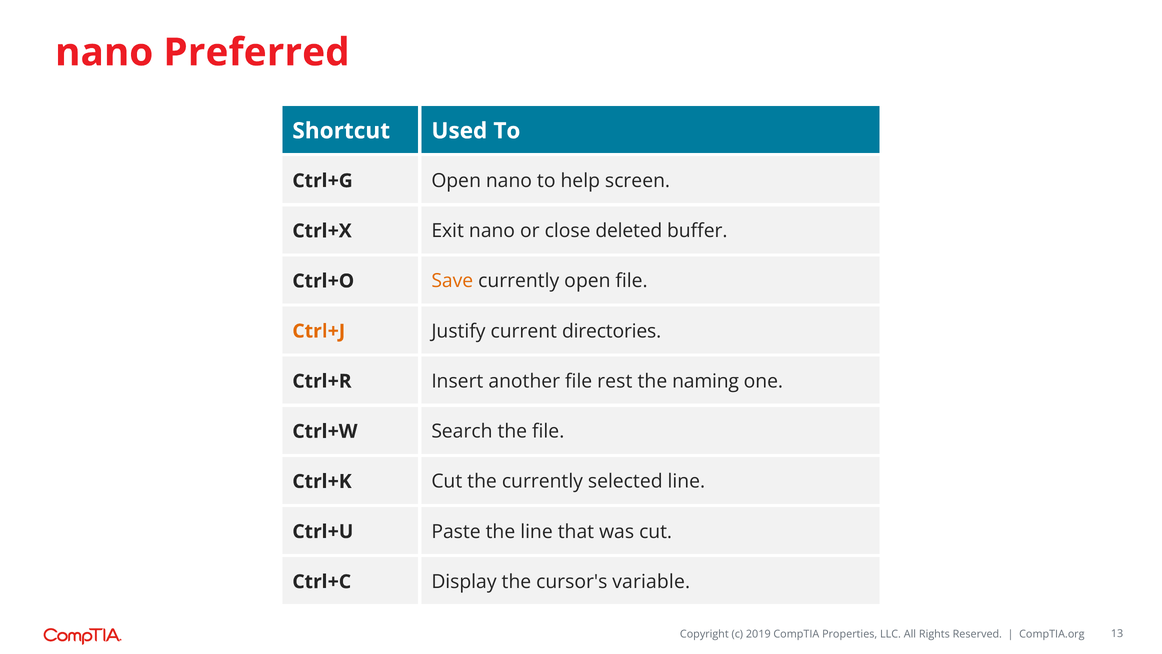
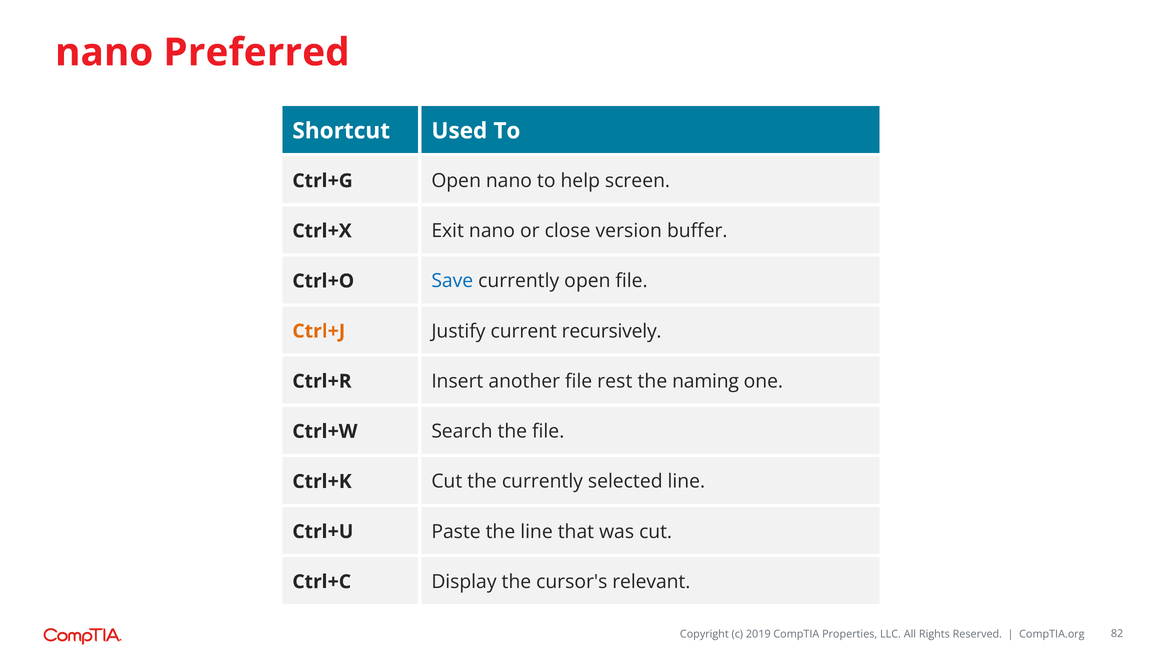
deleted: deleted -> version (629, 231)
Save colour: orange -> blue (452, 281)
directories: directories -> recursively (612, 331)
variable: variable -> relevant (651, 581)
13: 13 -> 82 (1117, 633)
